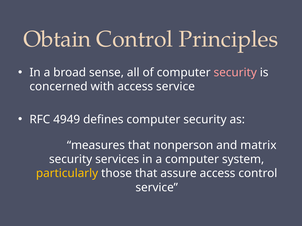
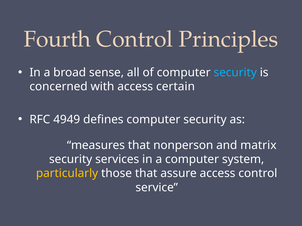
Obtain: Obtain -> Fourth (57, 39)
security colour: pink -> light blue (235, 73)
access service: service -> certain (176, 87)
